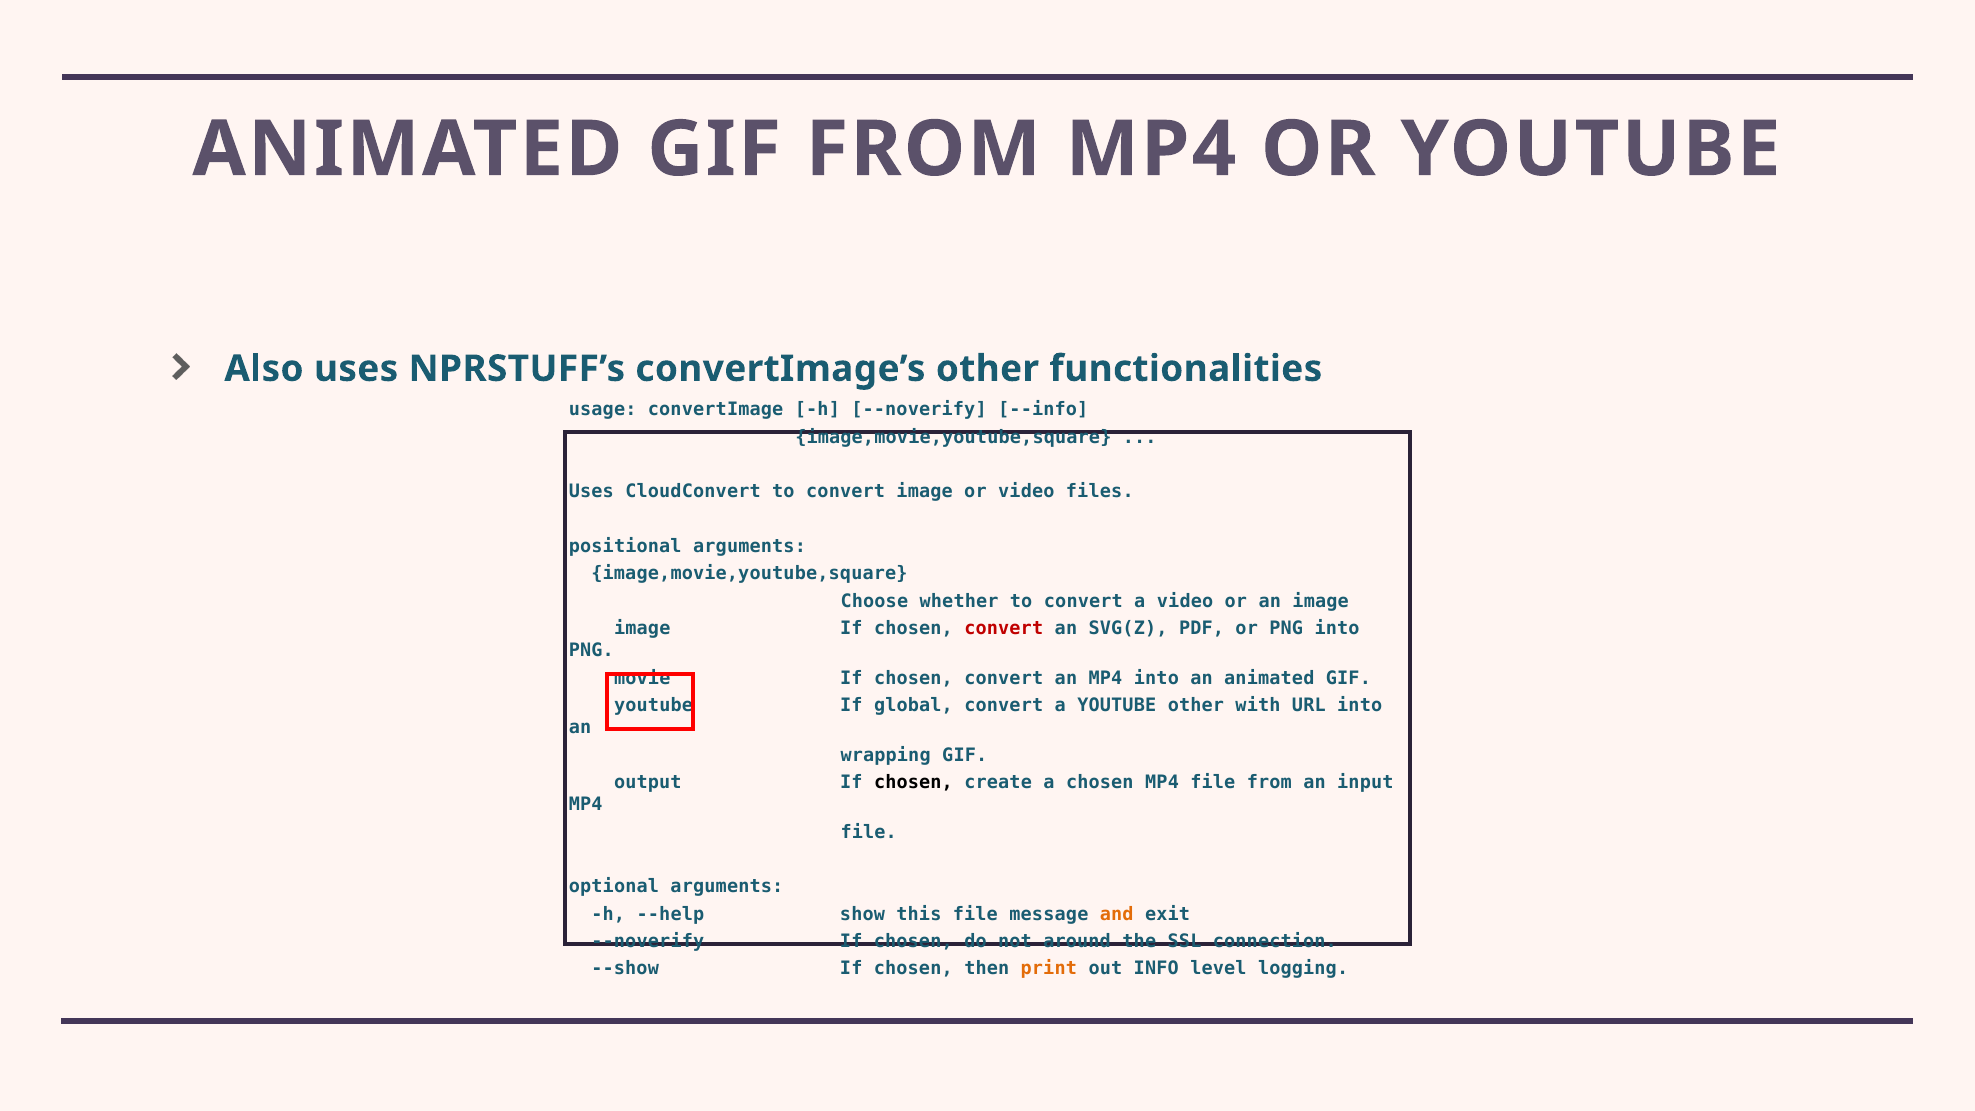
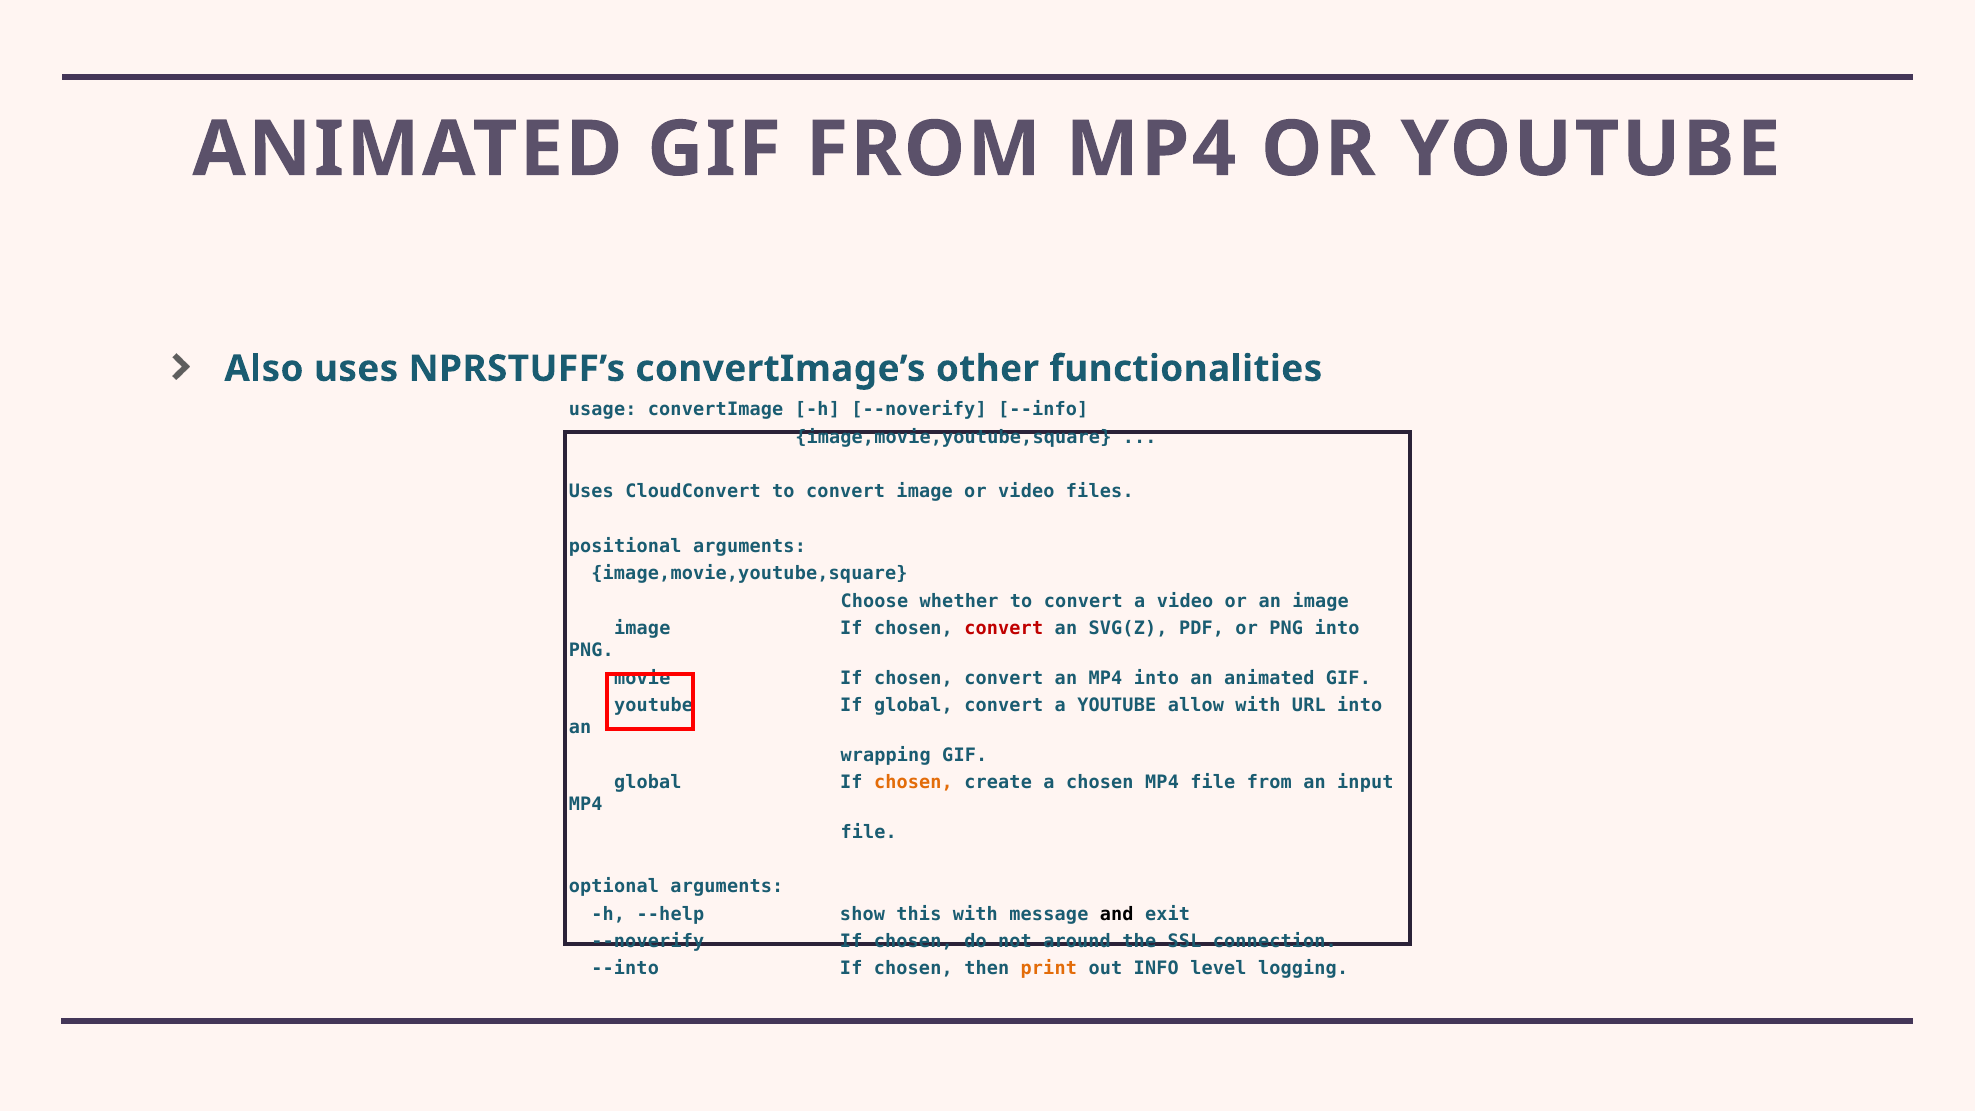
YOUTUBE other: other -> allow (1196, 705)
output: output -> global (648, 782)
chosen colour: black -> orange (913, 782)
this file: file -> with (975, 914)
and colour: orange -> black (1117, 914)
--show: --show -> --into (625, 969)
